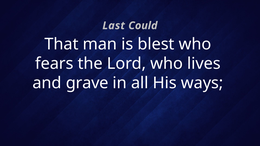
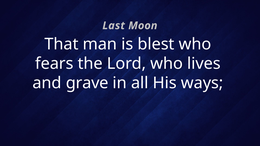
Could: Could -> Moon (143, 26)
